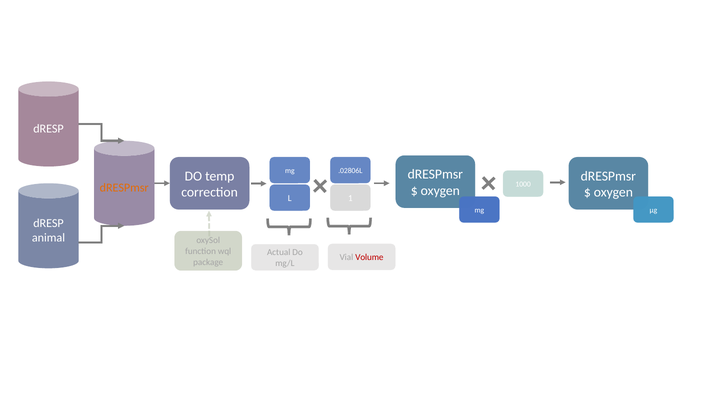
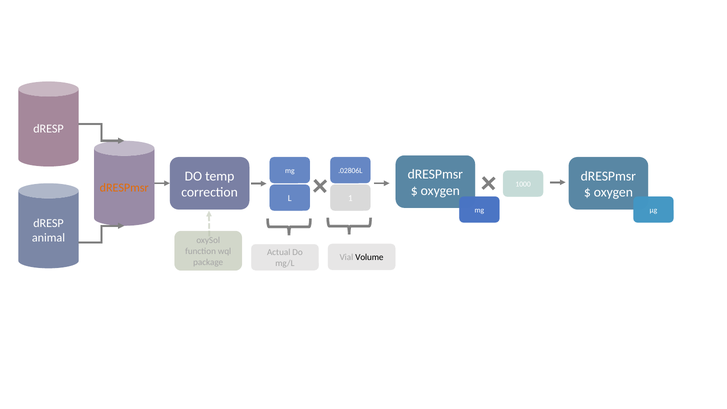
Volume colour: red -> black (369, 257)
